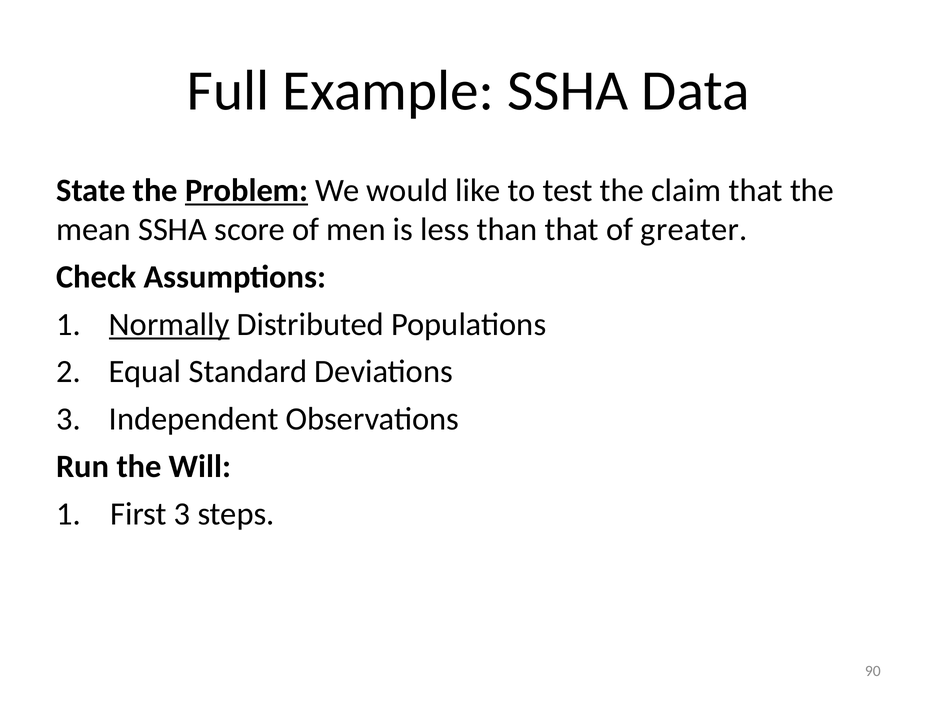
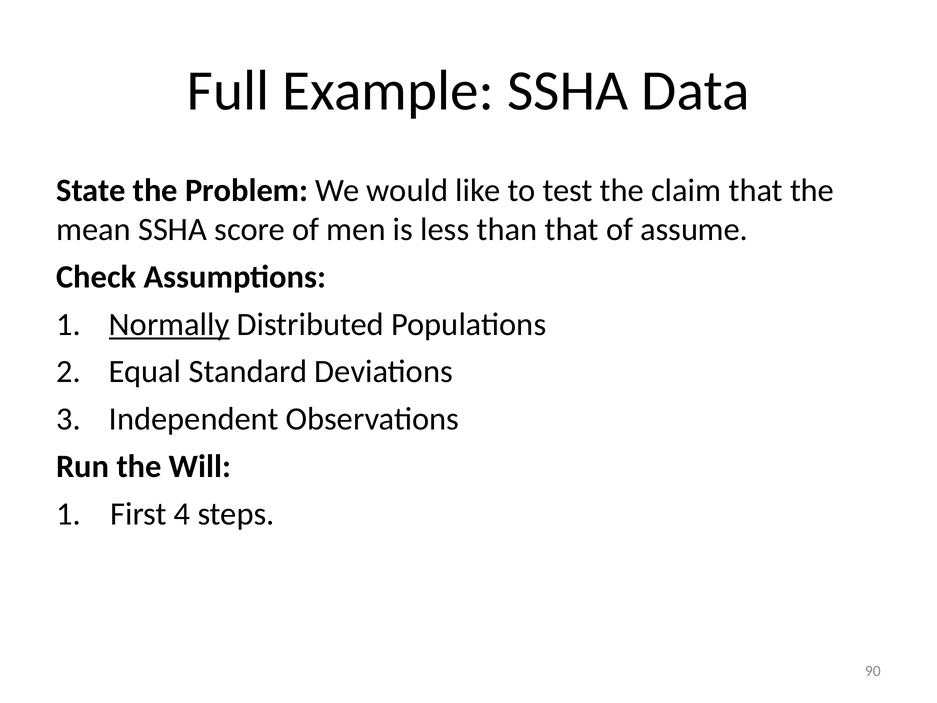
Problem underline: present -> none (247, 190)
greater: greater -> assume (694, 229)
First 3: 3 -> 4 (182, 514)
